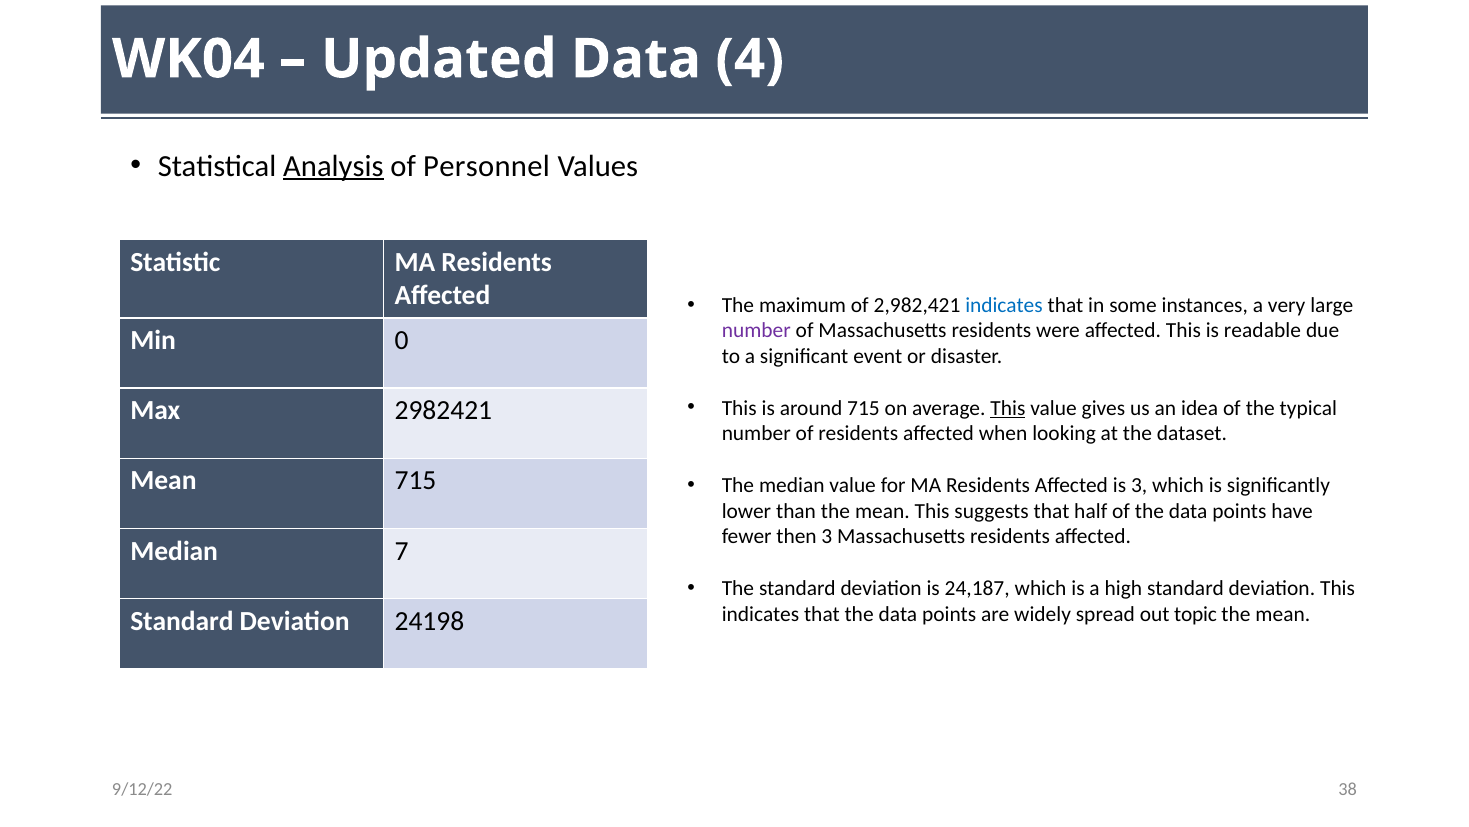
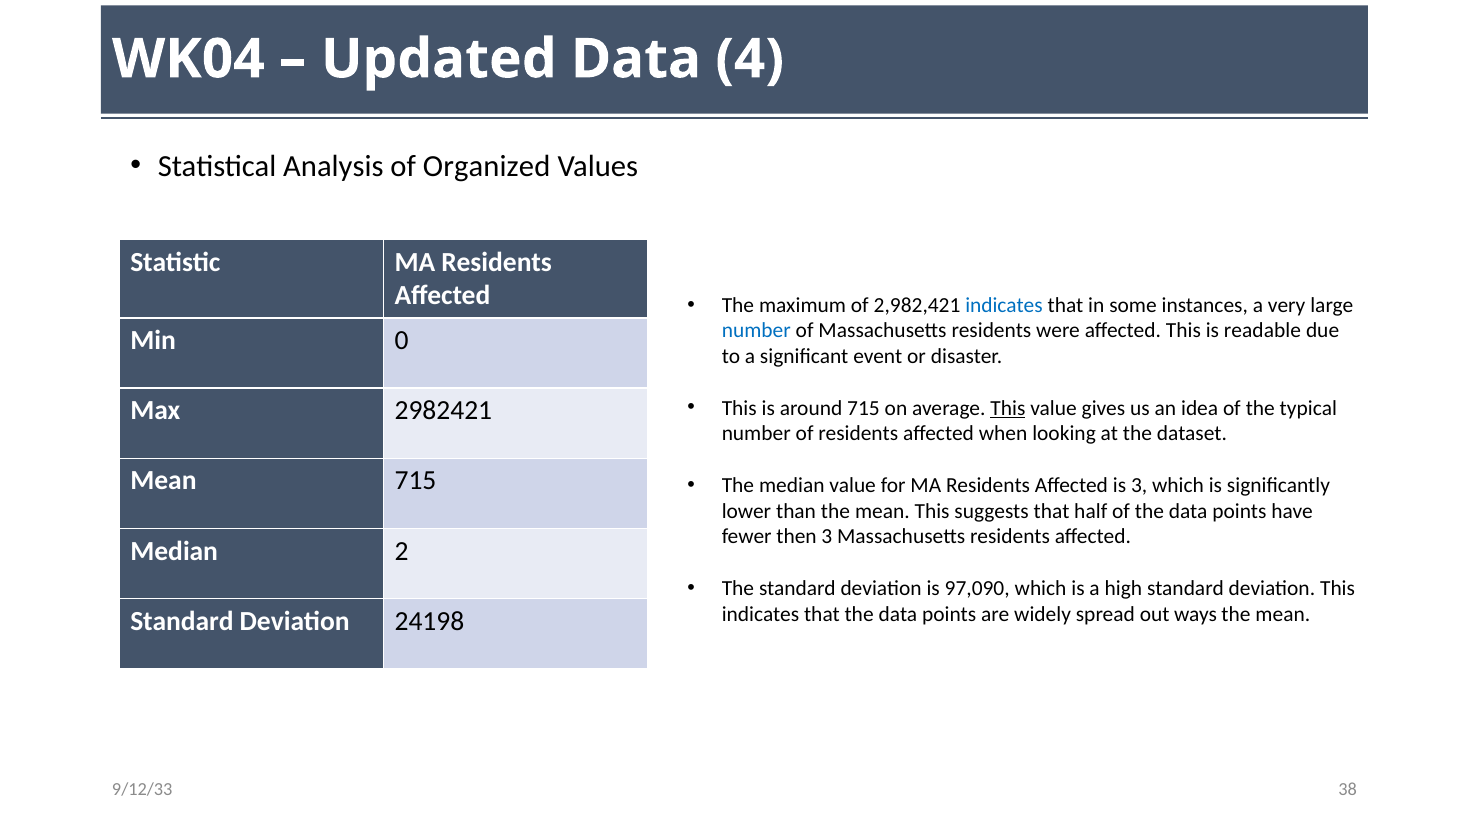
Analysis underline: present -> none (333, 166)
Personnel: Personnel -> Organized (487, 166)
number colour: purple -> blue (756, 331)
7: 7 -> 2 (402, 551)
24,187: 24,187 -> 97,090 (977, 588)
topic: topic -> ways (1196, 613)
9/12/22: 9/12/22 -> 9/12/33 (142, 789)
